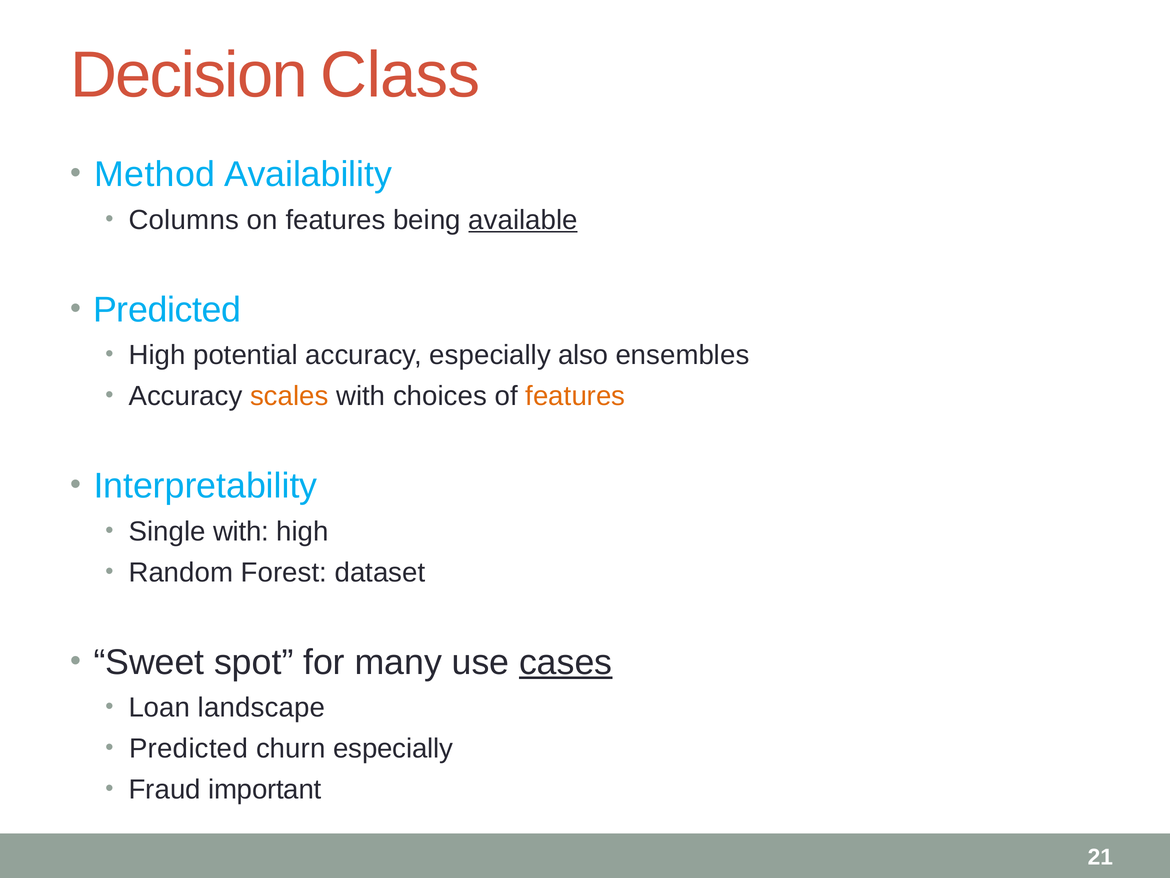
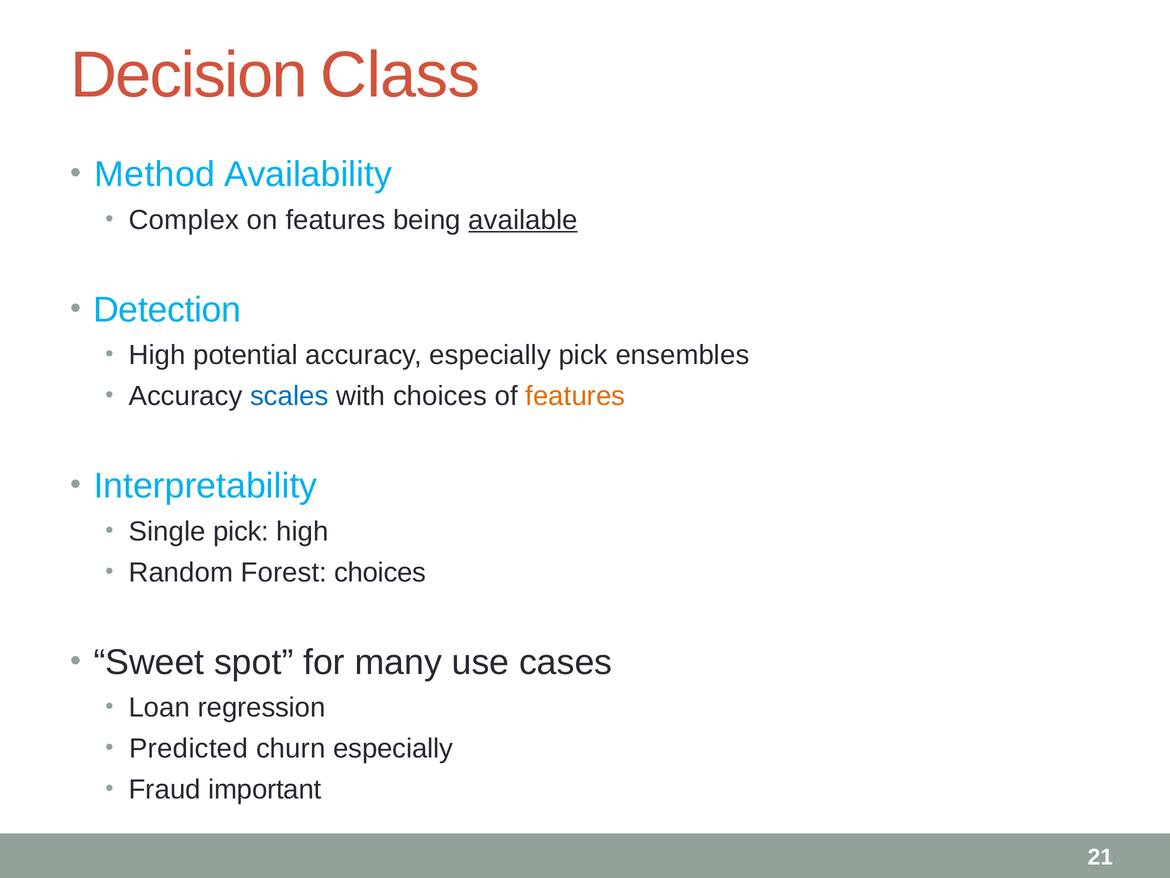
Columns: Columns -> Complex (184, 220)
Predicted: Predicted -> Detection (167, 310)
especially also: also -> pick (583, 355)
scales colour: orange -> blue (289, 396)
Single with: with -> pick (241, 531)
Forest dataset: dataset -> choices (380, 572)
cases underline: present -> none (566, 662)
landscape: landscape -> regression (262, 707)
